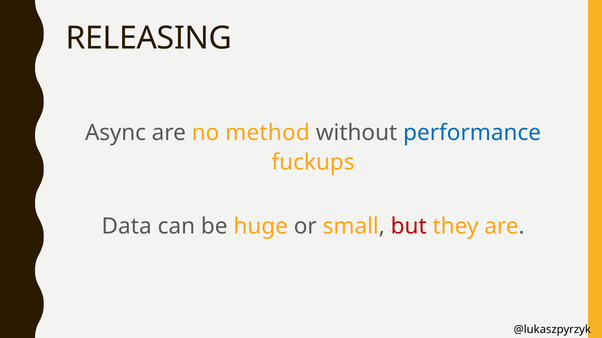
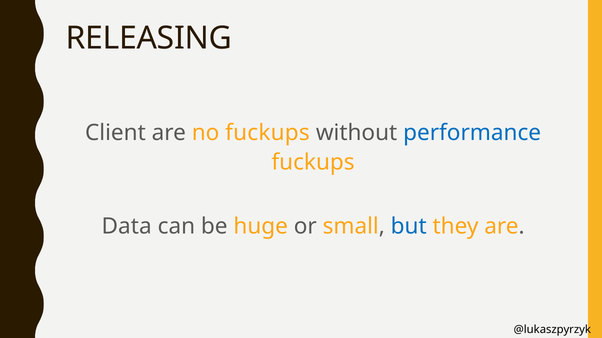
Async: Async -> Client (115, 133)
no method: method -> fuckups (267, 133)
but colour: red -> blue (409, 227)
